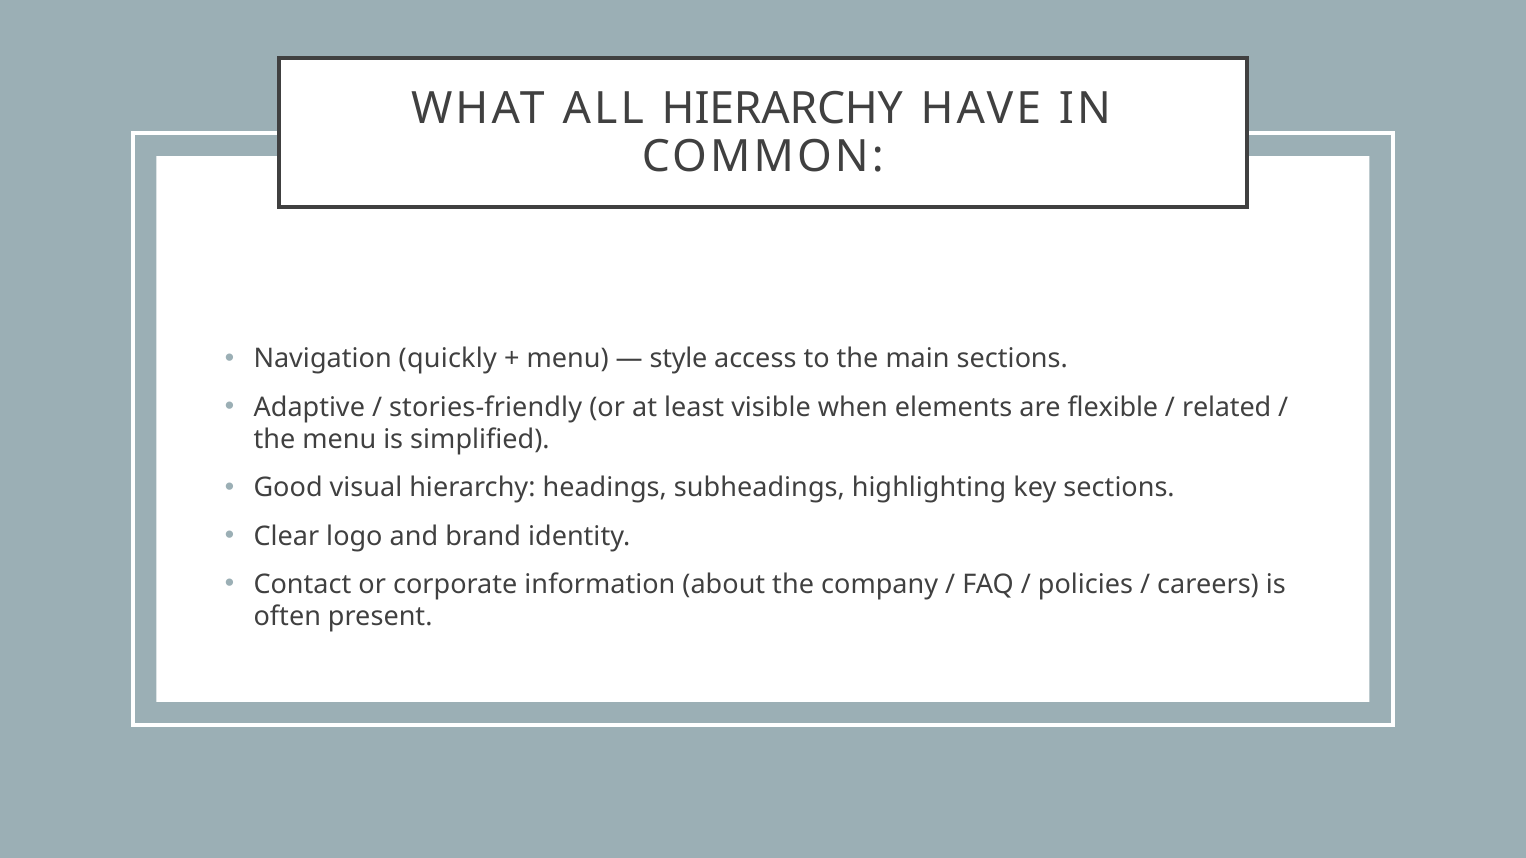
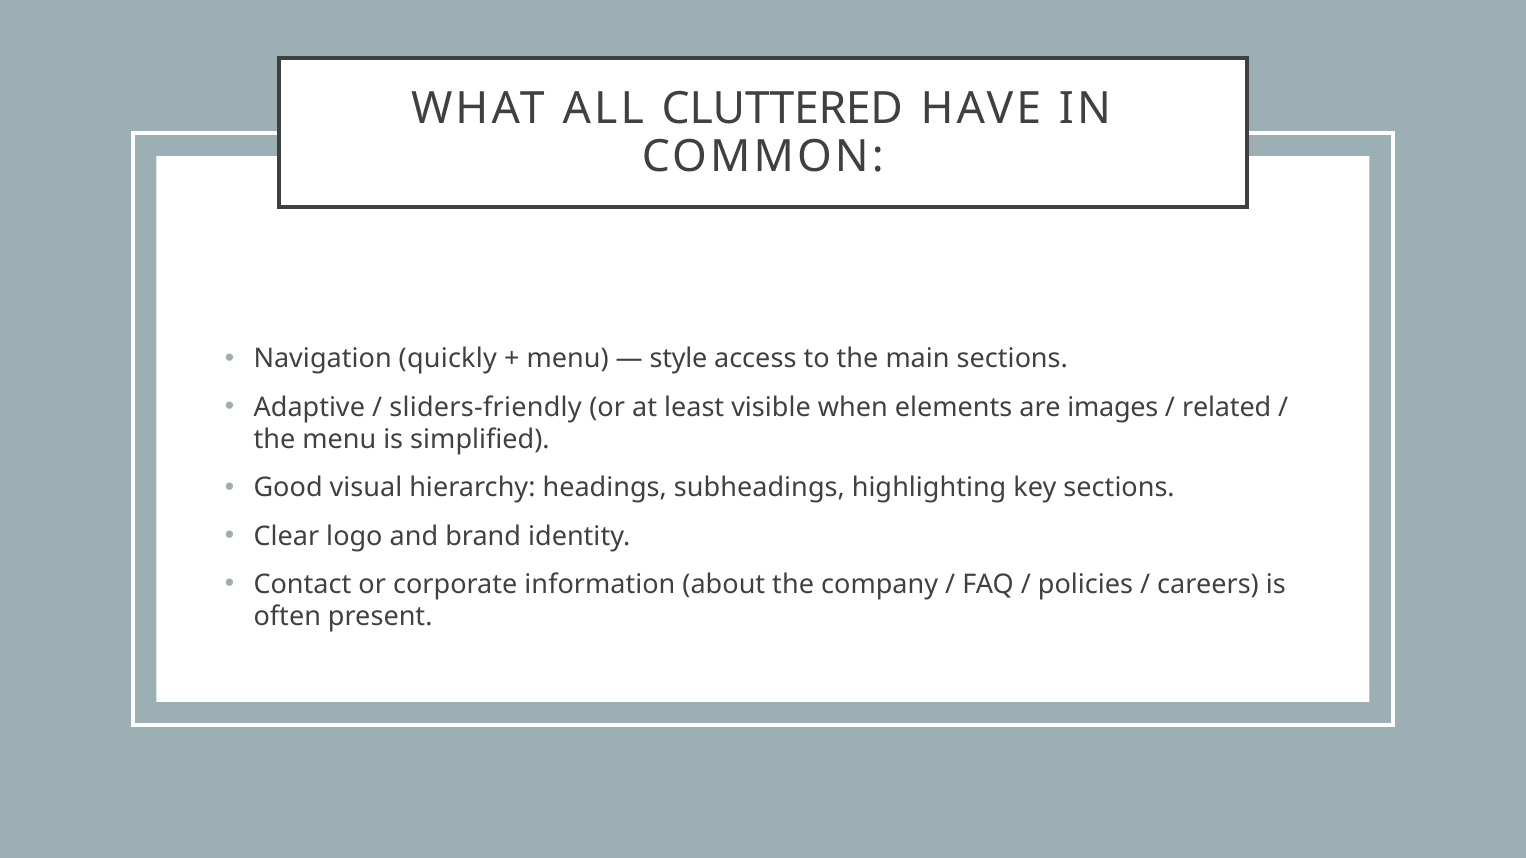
ALL HIERARCHY: HIERARCHY -> CLUTTERED (782, 109)
stories-friendly: stories-friendly -> sliders-friendly (486, 407)
flexible: flexible -> images (1113, 407)
